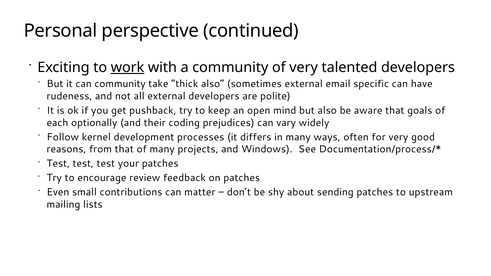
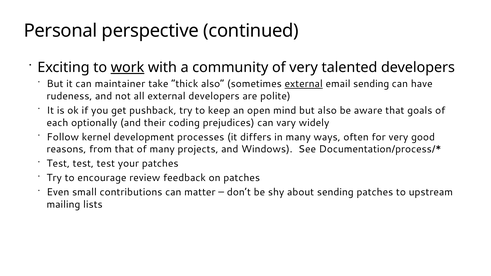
can community: community -> maintainer (120, 84)
external underline: none -> present (304, 84)
email specific: specific -> sending (371, 84)
